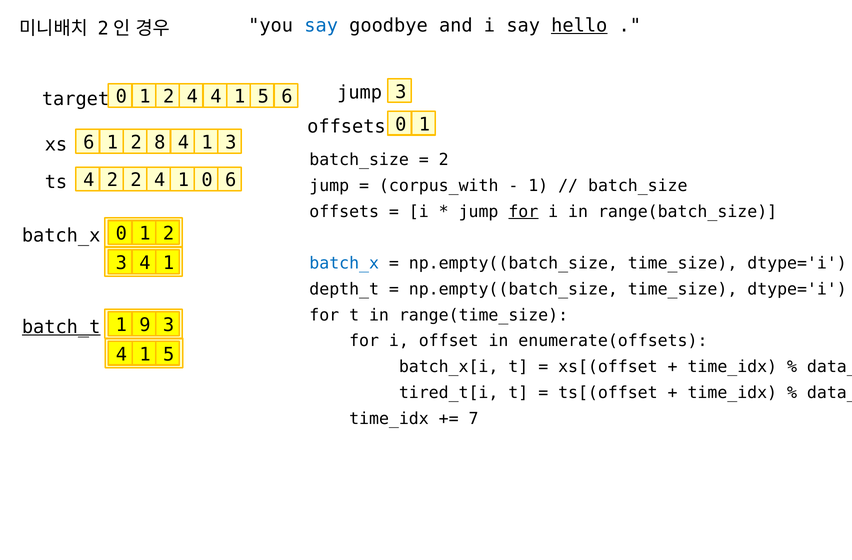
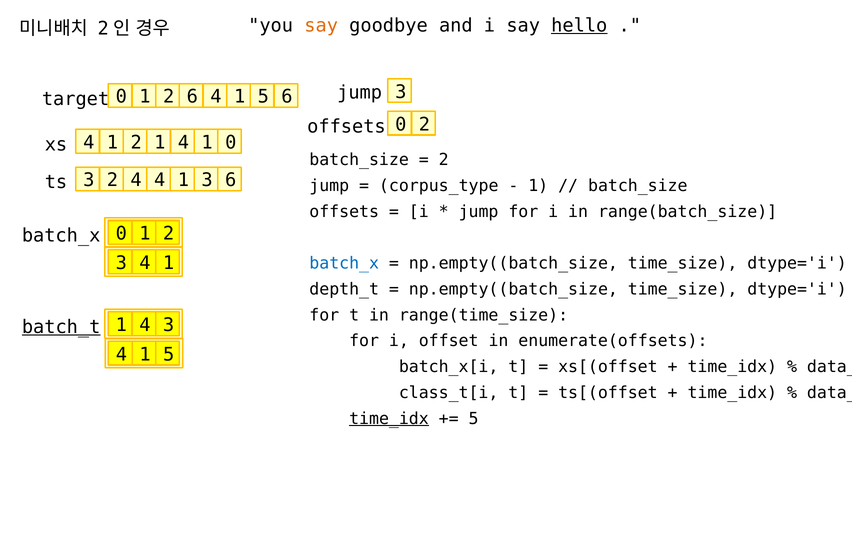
say colour: blue -> orange (321, 25)
1 2 4: 4 -> 6 (192, 97)
offsets 0 1: 1 -> 2 (424, 124)
xs 6: 6 -> 4 (89, 142)
2 8: 8 -> 1 (160, 142)
4 1 3: 3 -> 0 (231, 142)
ts 4: 4 -> 3 (89, 180)
2 2: 2 -> 4 (136, 180)
1 0: 0 -> 3 (207, 180)
corpus_with: corpus_with -> corpus_type (439, 186)
for underline: present -> none (523, 211)
9: 9 -> 4 (145, 325)
tired_t[i: tired_t[i -> class_t[i (449, 392)
time_idx underline: none -> present (389, 418)
7: 7 -> 5 (474, 418)
